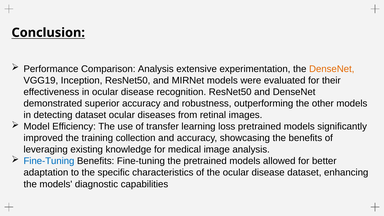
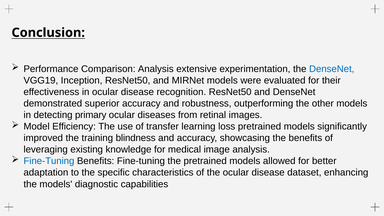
DenseNet colour: orange -> blue (332, 69)
detecting dataset: dataset -> primary (91, 115)
collection: collection -> blindness (136, 138)
